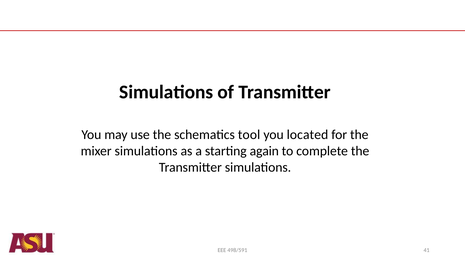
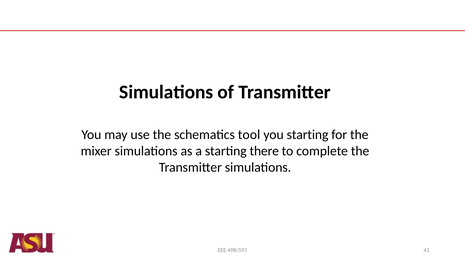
you located: located -> starting (308, 135)
again: again -> there (264, 151)
